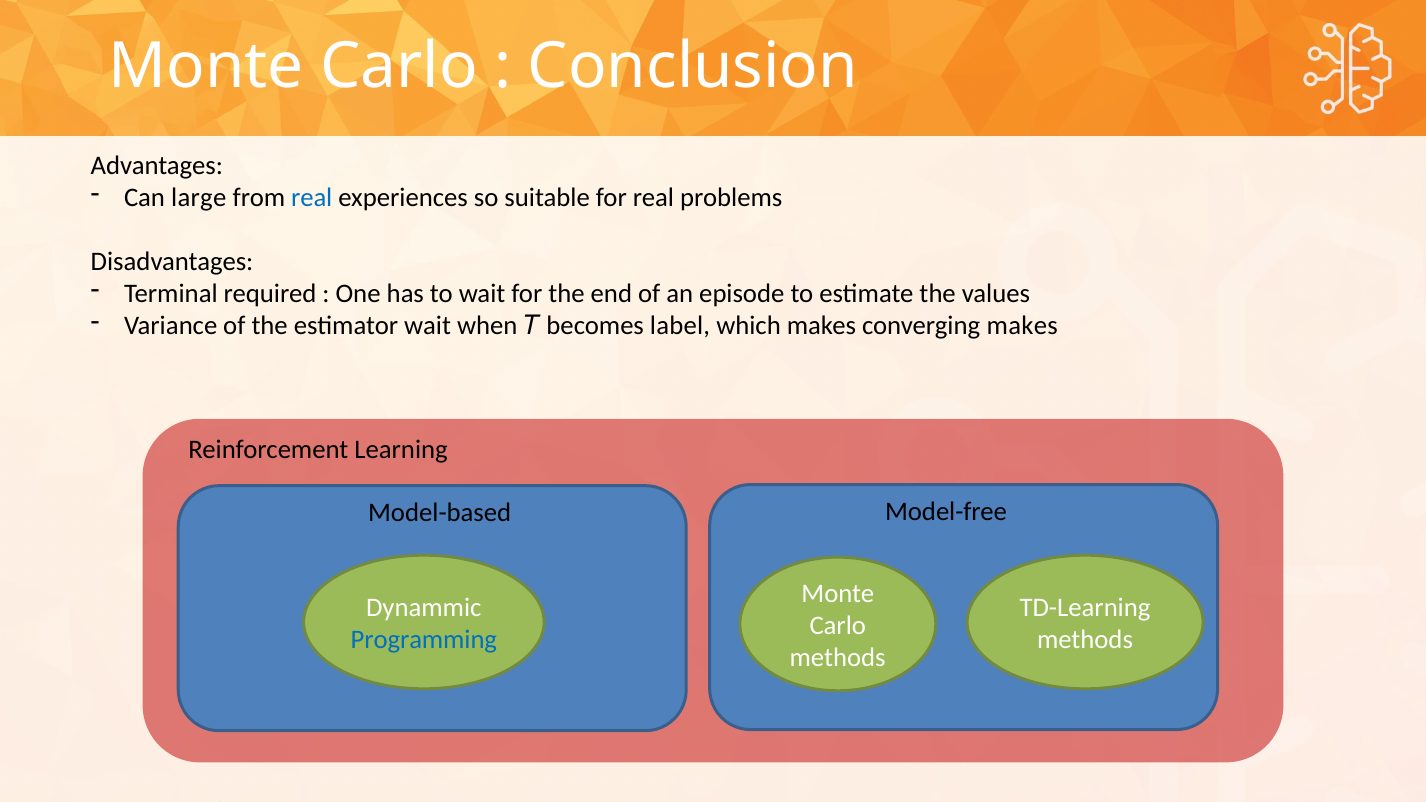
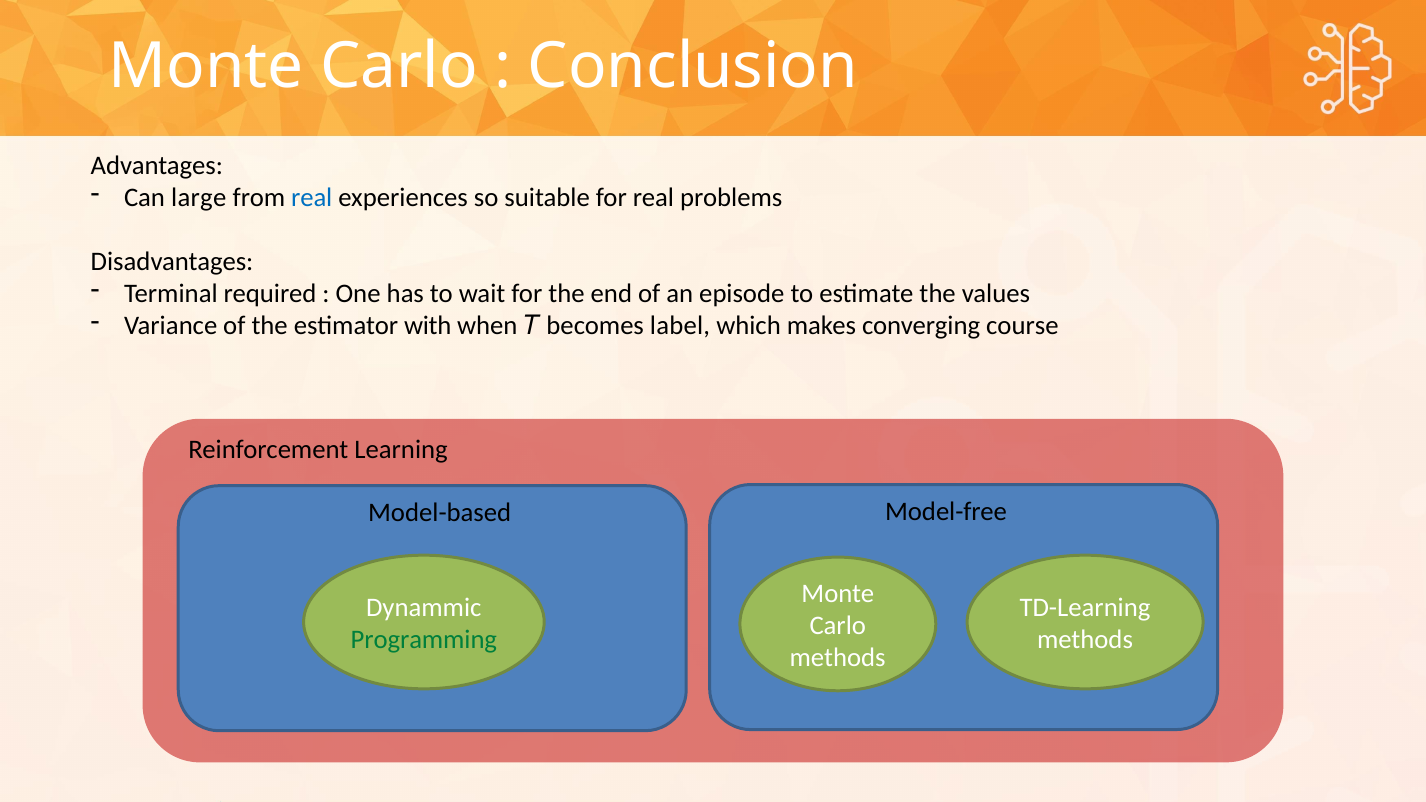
estimator wait: wait -> with (428, 326)
converging makes: makes -> course (1022, 326)
Programming colour: blue -> green (424, 640)
